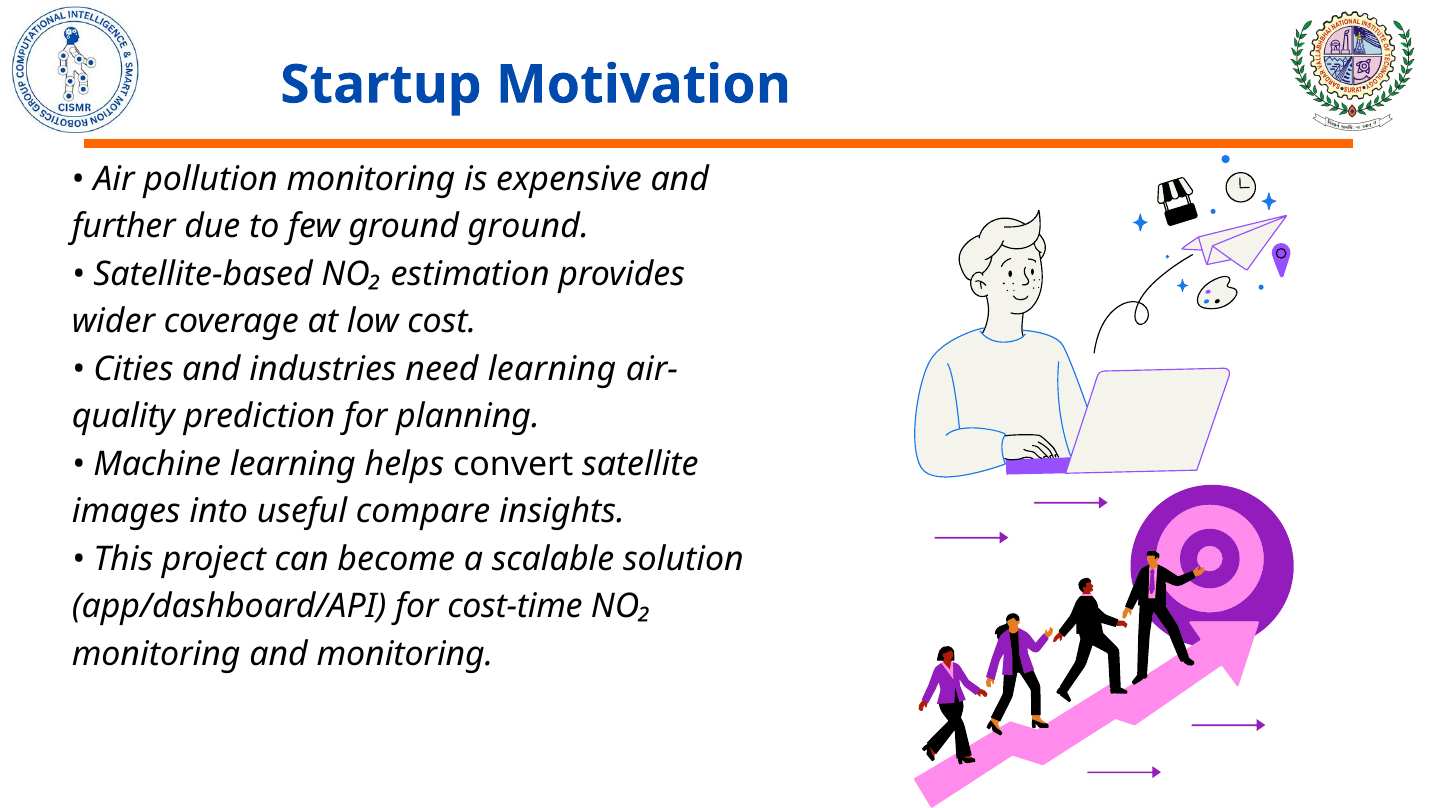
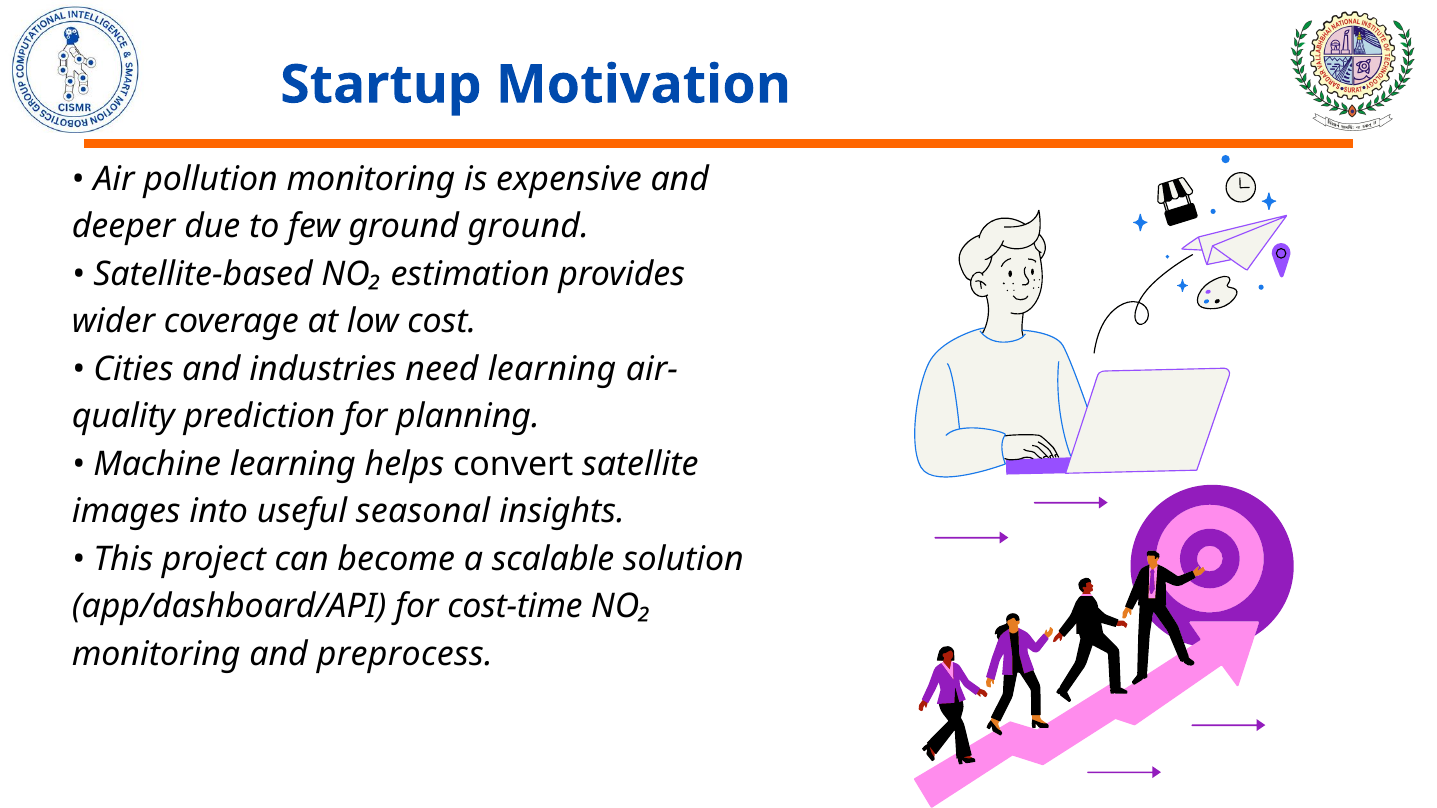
further: further -> deeper (124, 227)
compare: compare -> seasonal (423, 512)
and monitoring: monitoring -> preprocess (405, 654)
